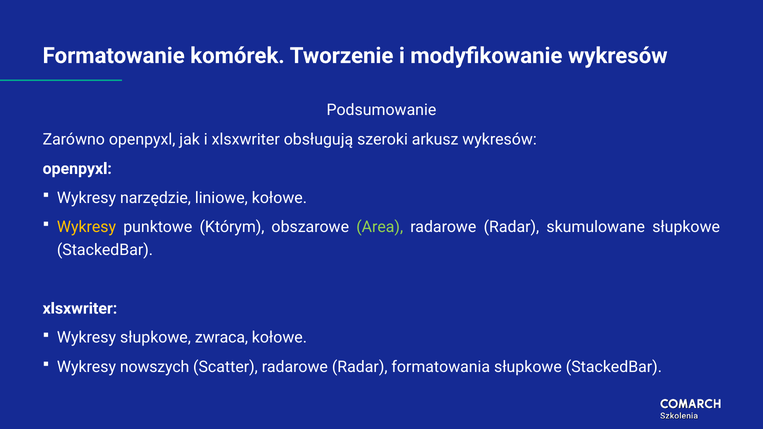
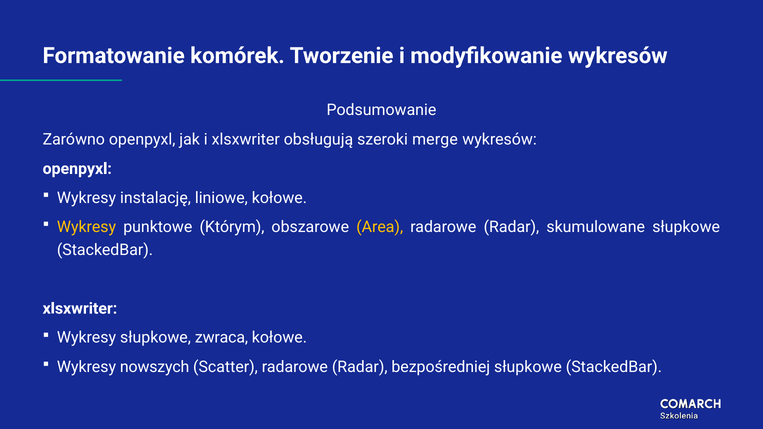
arkusz: arkusz -> merge (435, 139)
narzędzie: narzędzie -> instalację (155, 198)
Area colour: light green -> yellow (380, 227)
formatowania: formatowania -> bezpośredniej (441, 367)
